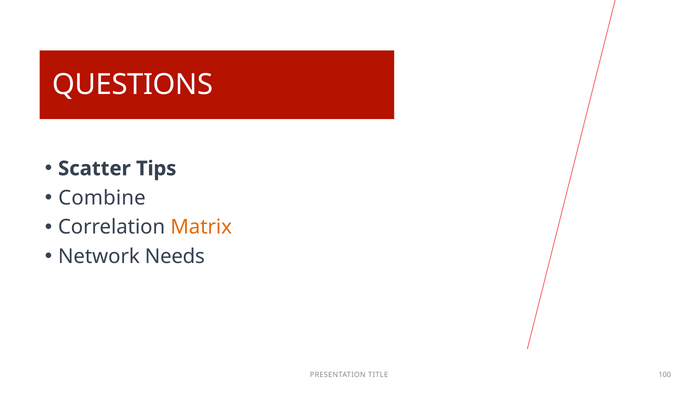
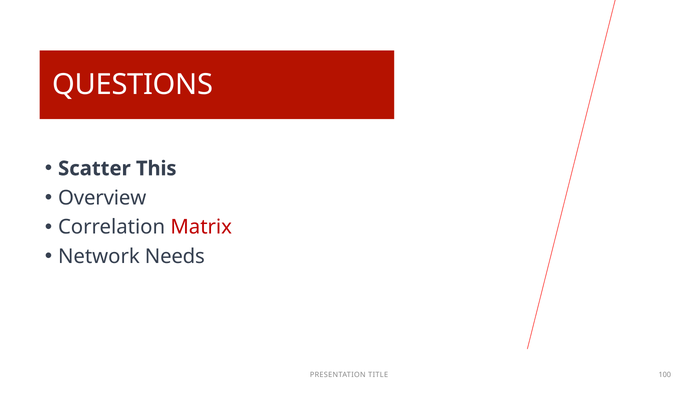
Tips: Tips -> This (156, 168)
Combine: Combine -> Overview (102, 198)
Matrix colour: orange -> red (201, 227)
